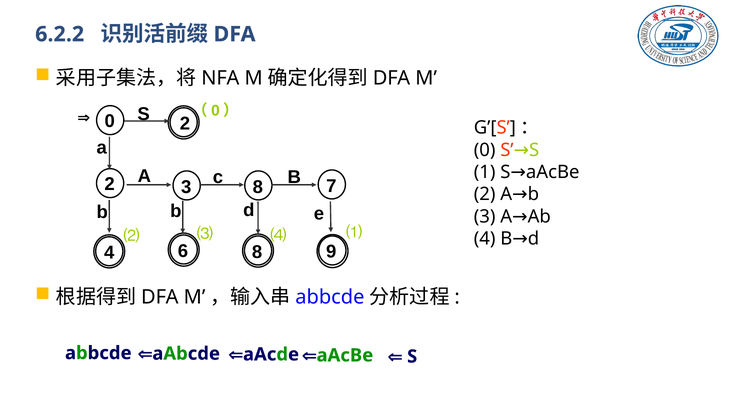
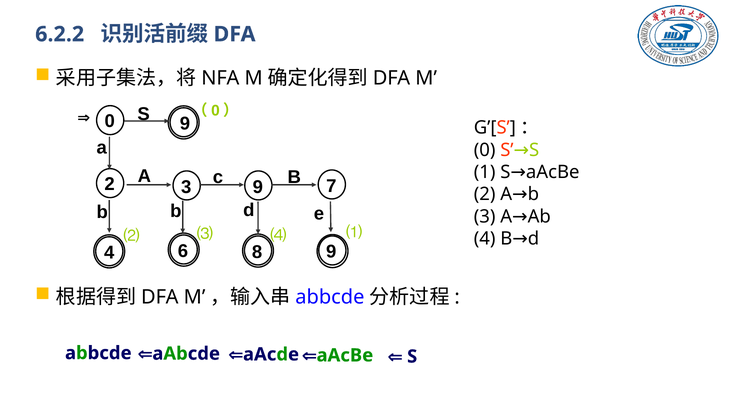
0 2: 2 -> 9 (185, 124)
3 8: 8 -> 9 (258, 187)
